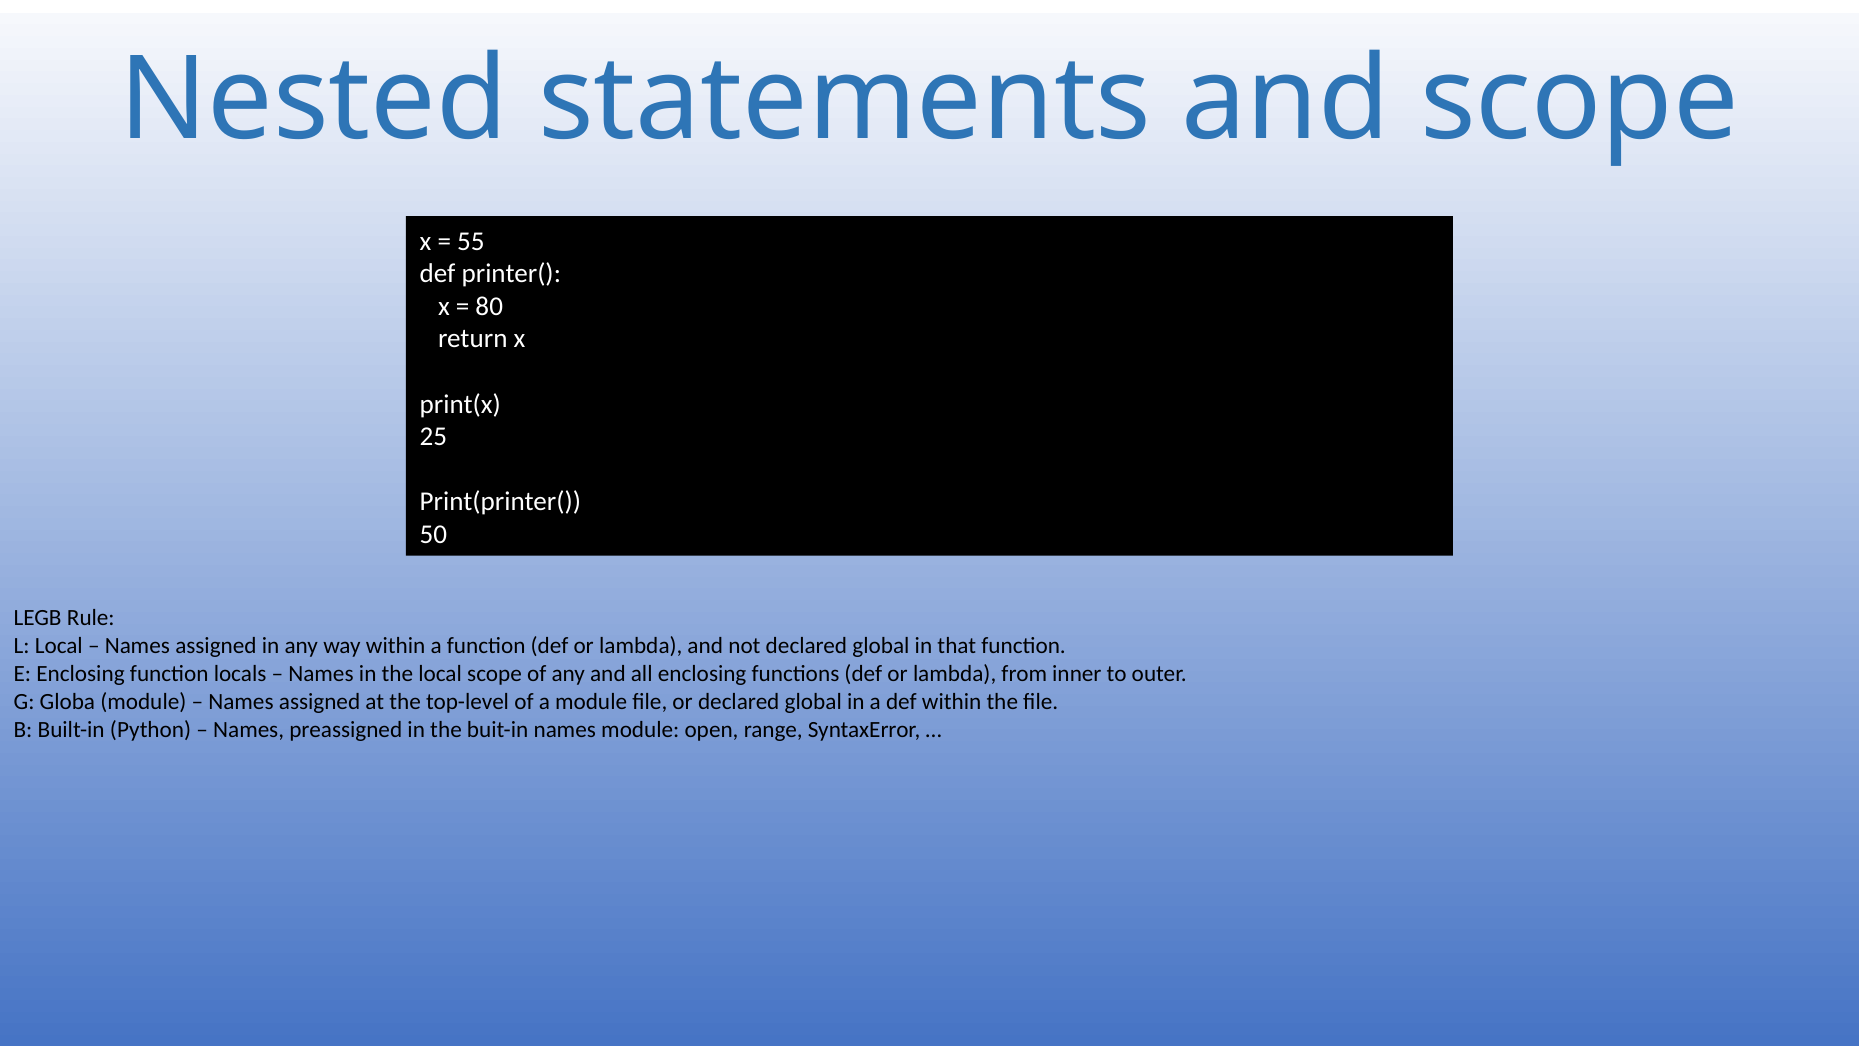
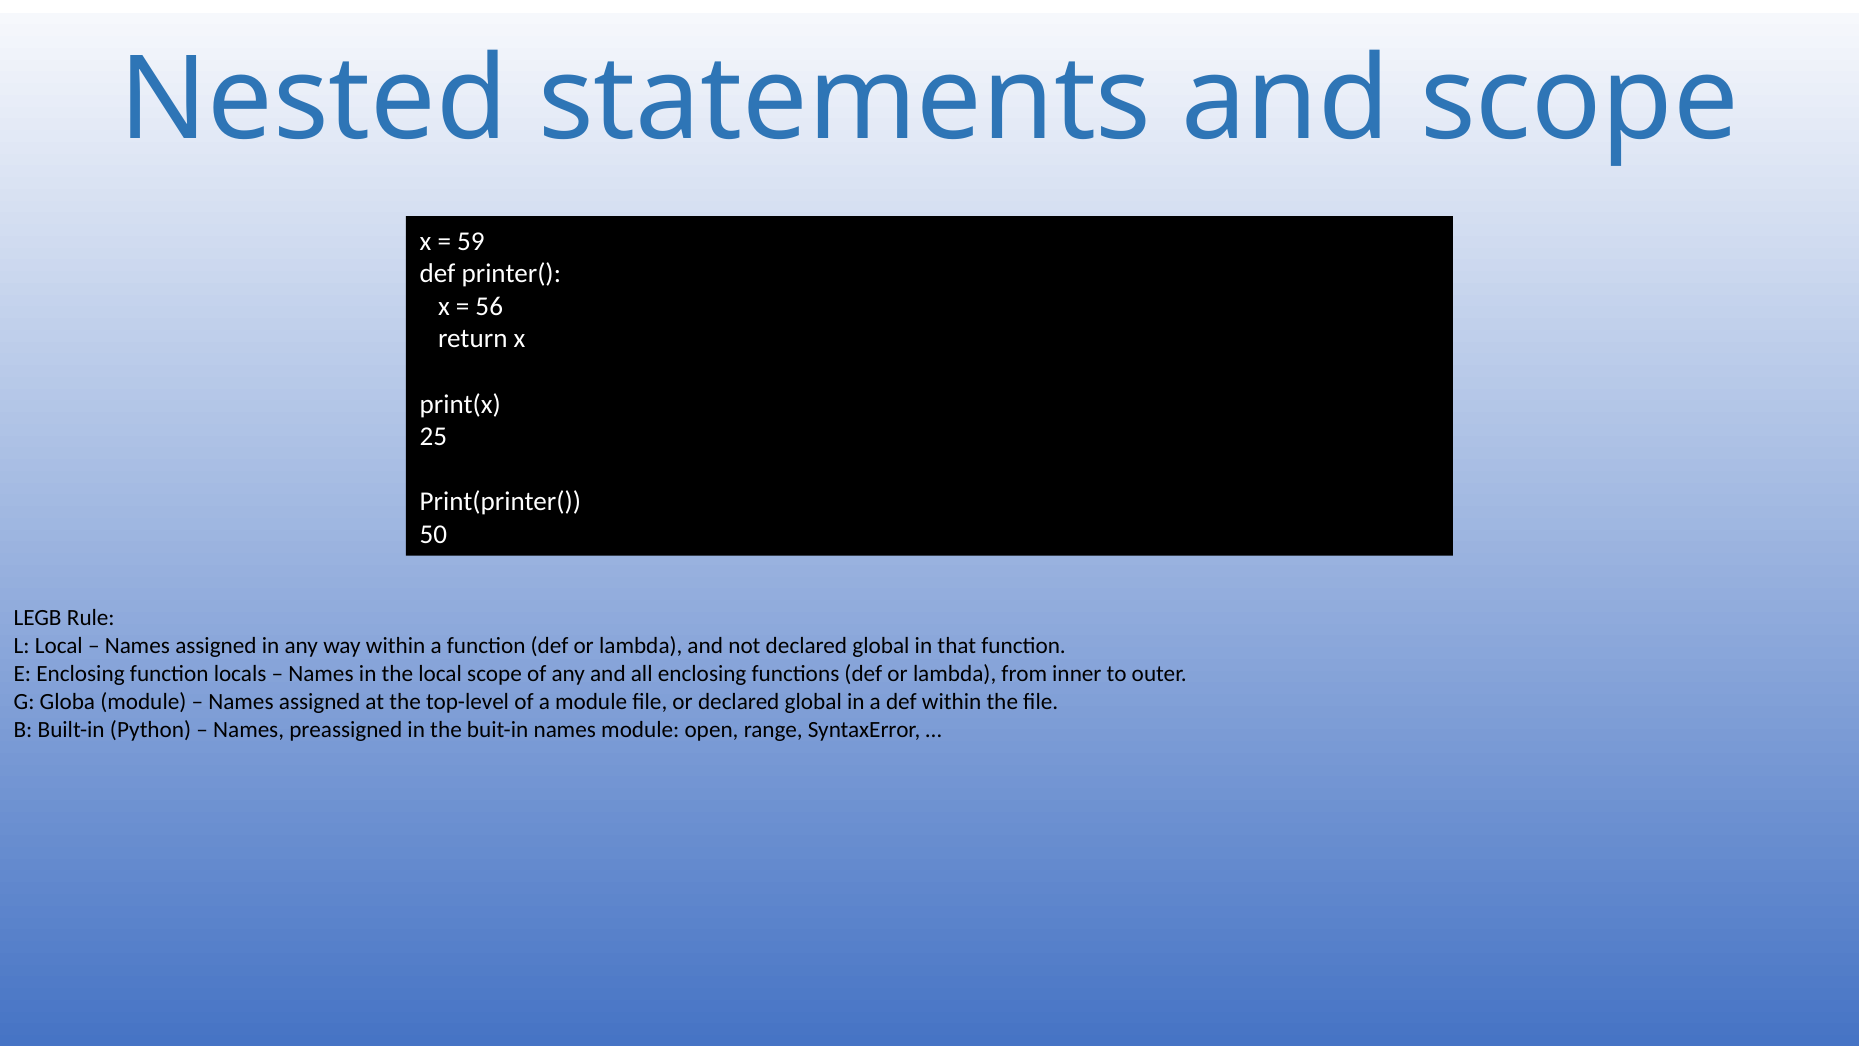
55: 55 -> 59 (471, 241)
80: 80 -> 56 (489, 306)
